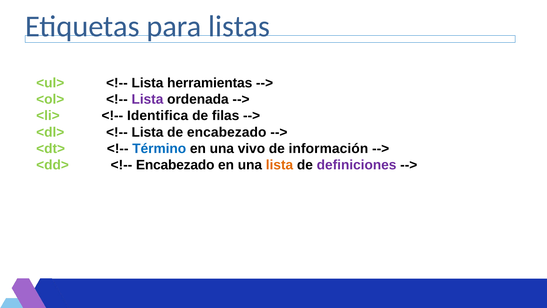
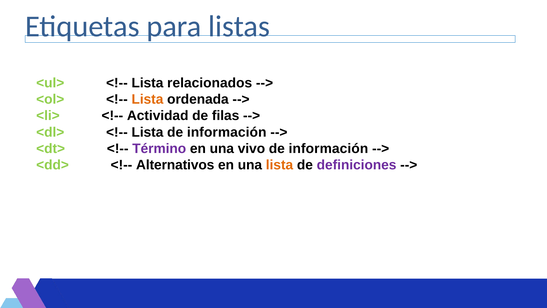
herramientas: herramientas -> relacionados (210, 83)
Lista colour: purple -> orange (147, 99)
Identifica: Identifica -> Actividad (158, 116)
Lista de encabezado: encabezado -> información (227, 132)
Término colour: blue -> purple (159, 148)
Encabezado: Encabezado -> Alternativos (175, 165)
